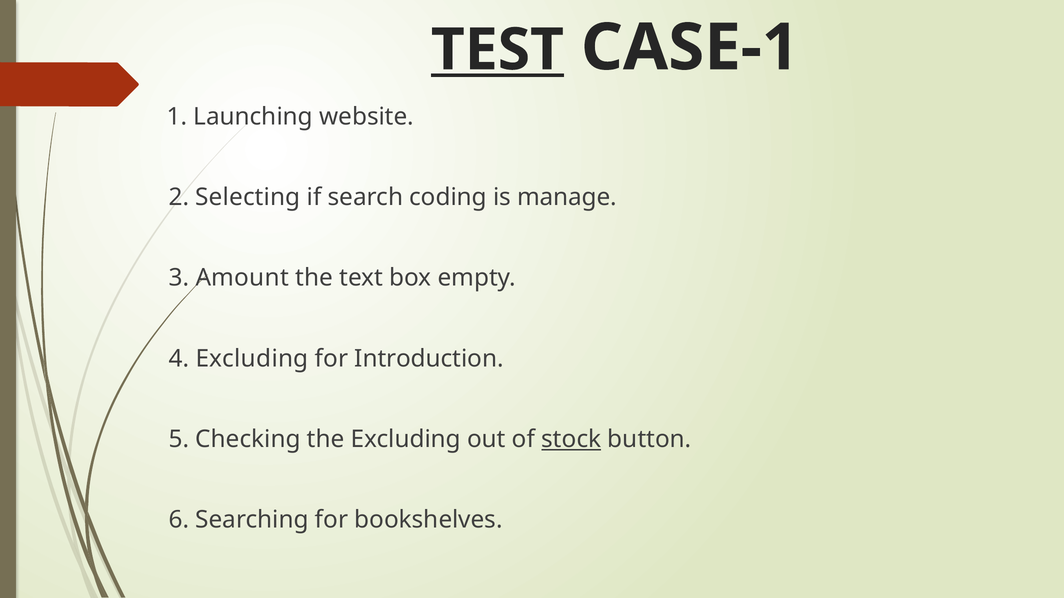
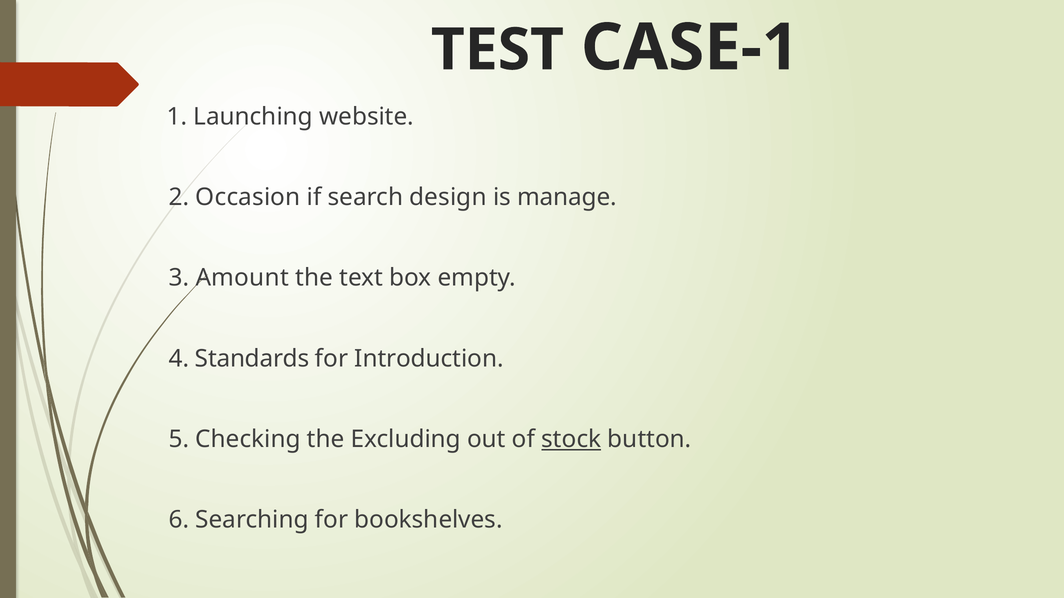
TEST underline: present -> none (497, 50)
Selecting: Selecting -> Occasion (248, 197)
coding: coding -> design (448, 197)
4 Excluding: Excluding -> Standards (252, 359)
